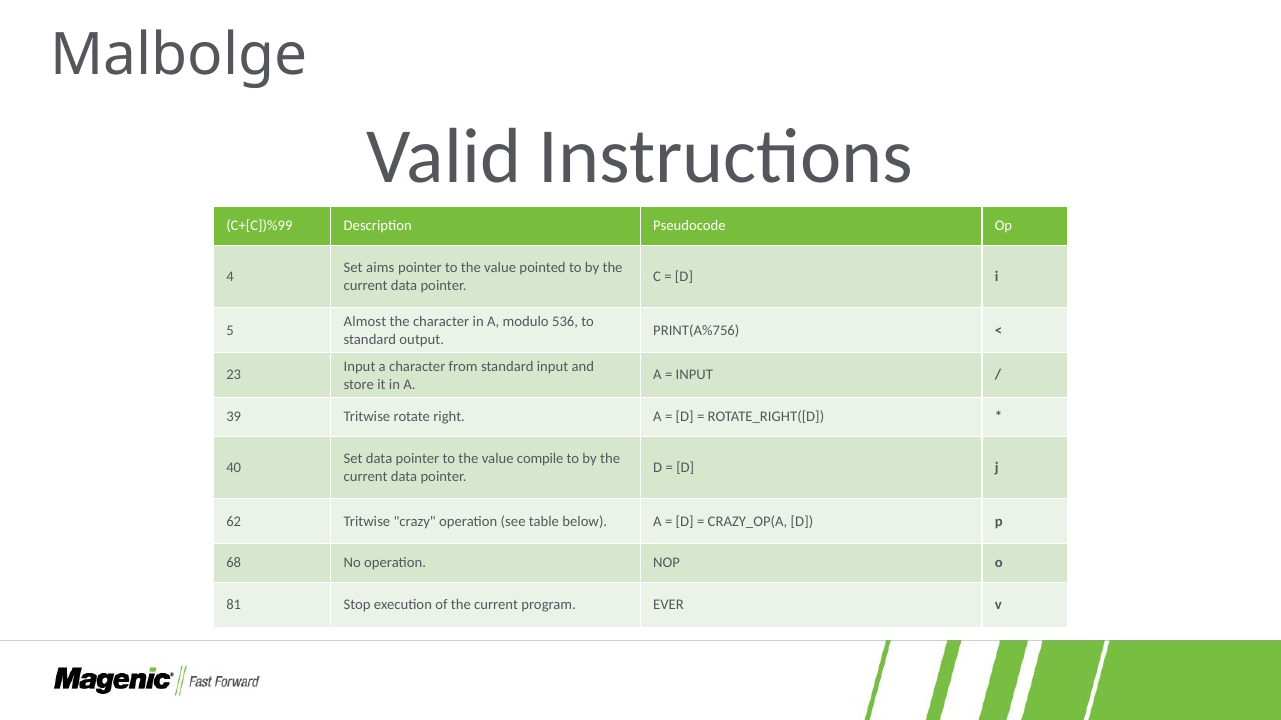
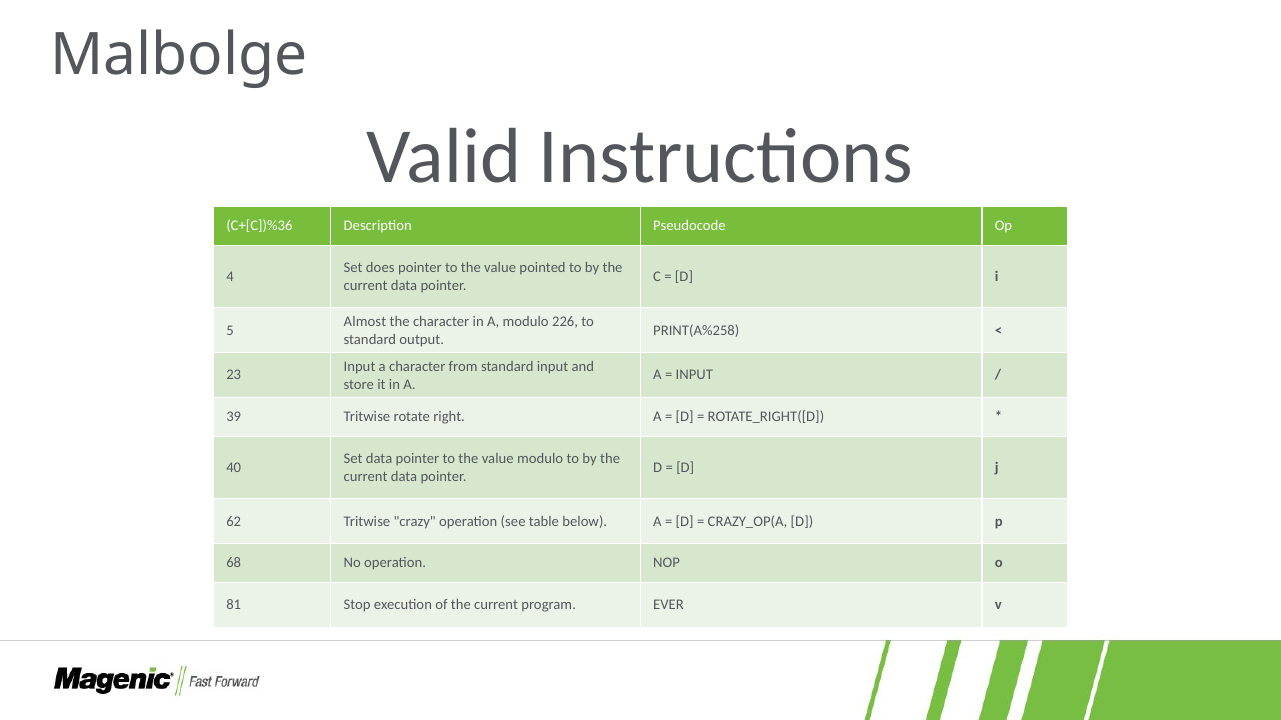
C+[C])%99: C+[C])%99 -> C+[C])%36 (259, 226)
aims: aims -> does (380, 268)
536: 536 -> 226 (565, 322)
PRINT(A%756: PRINT(A%756 -> PRINT(A%258 (696, 330)
value compile: compile -> modulo (540, 459)
